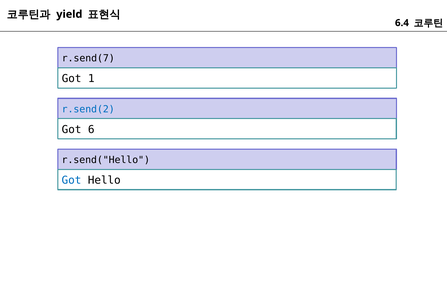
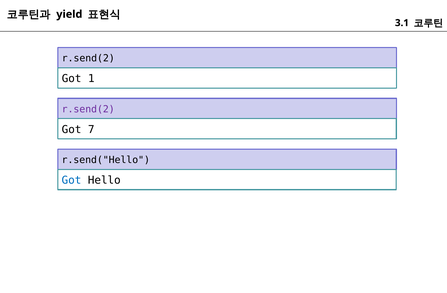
6.4: 6.4 -> 3.1 (402, 23)
r.send(7: r.send(7 -> r.send(2 (88, 58)
r.send(2 colour: blue -> purple (88, 109)
6: 6 -> 7 (91, 130)
